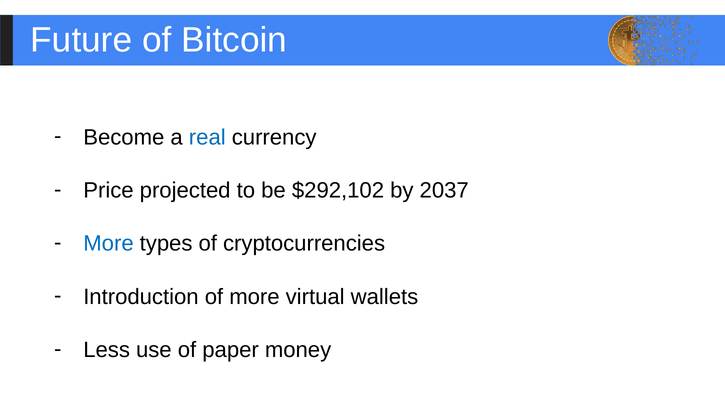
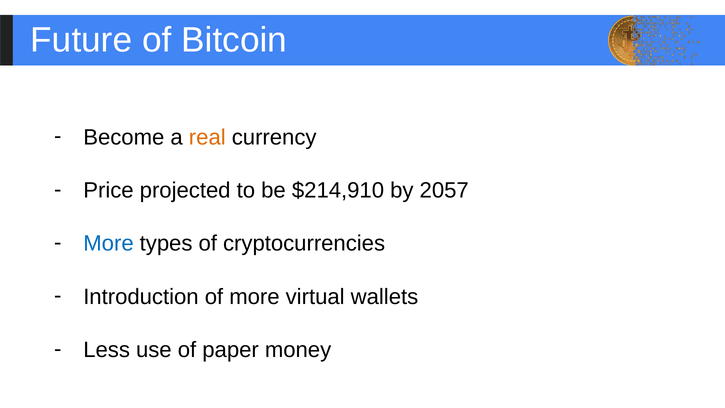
real colour: blue -> orange (207, 137)
$292,102: $292,102 -> $214,910 (338, 190)
2037: 2037 -> 2057 (444, 190)
